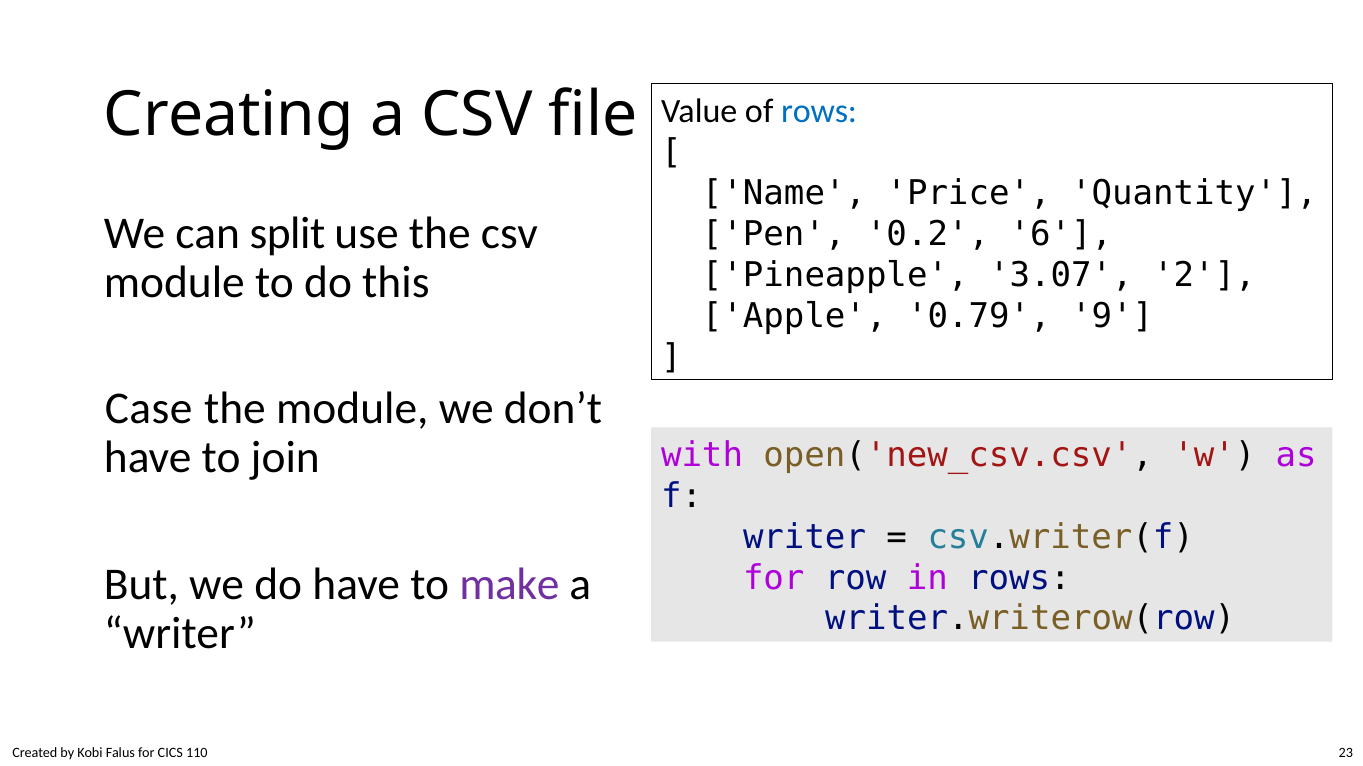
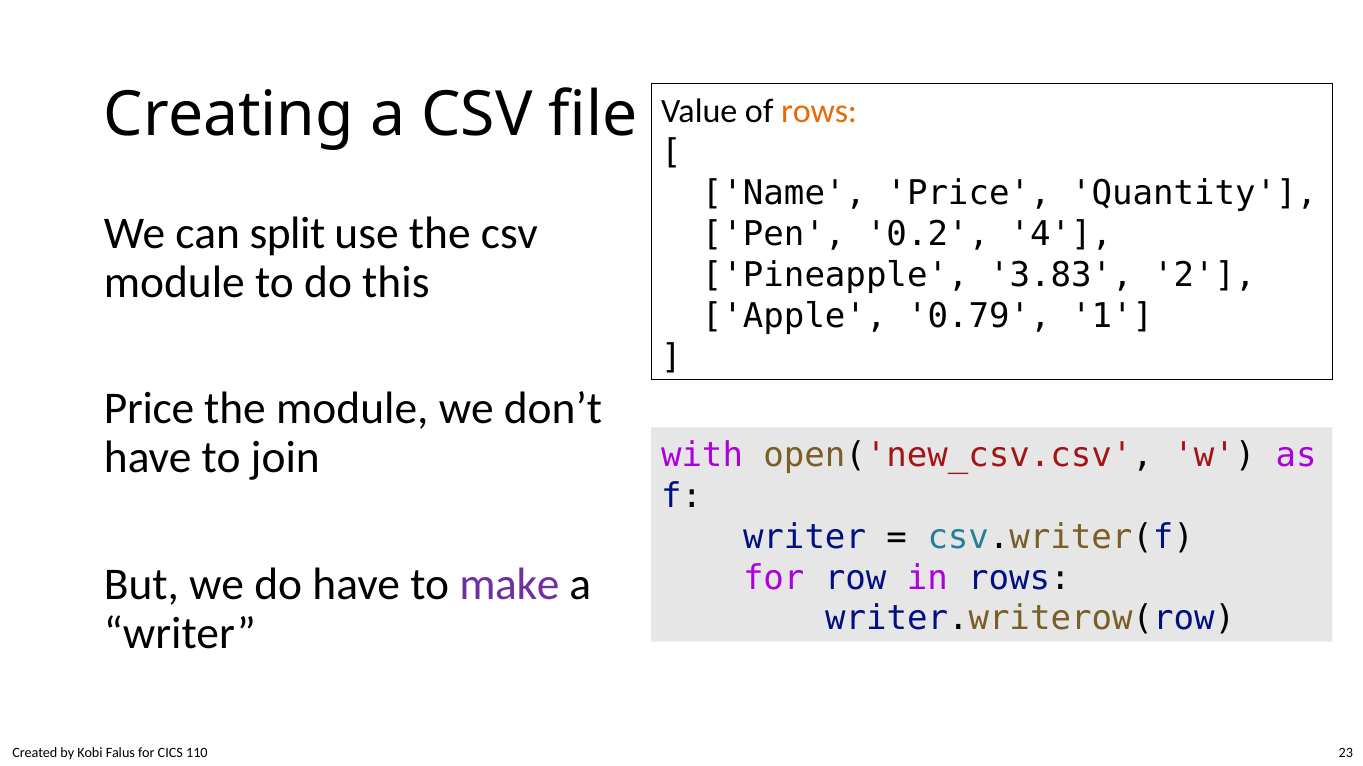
rows colour: blue -> orange (819, 112)
6: 6 -> 4 (1061, 234)
3.07: 3.07 -> 3.83 (1061, 275)
9: 9 -> 1 (1112, 316)
Case: Case -> Price (149, 409)
